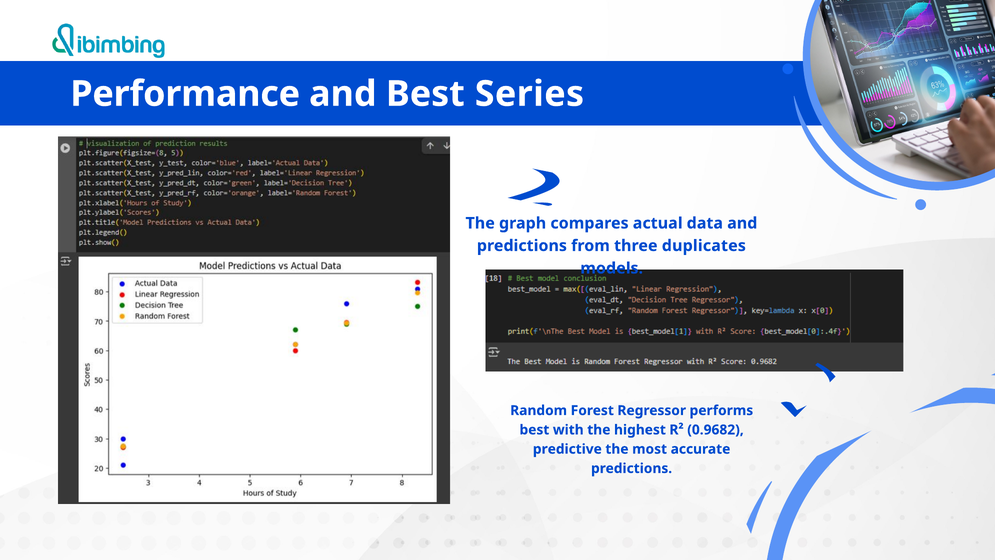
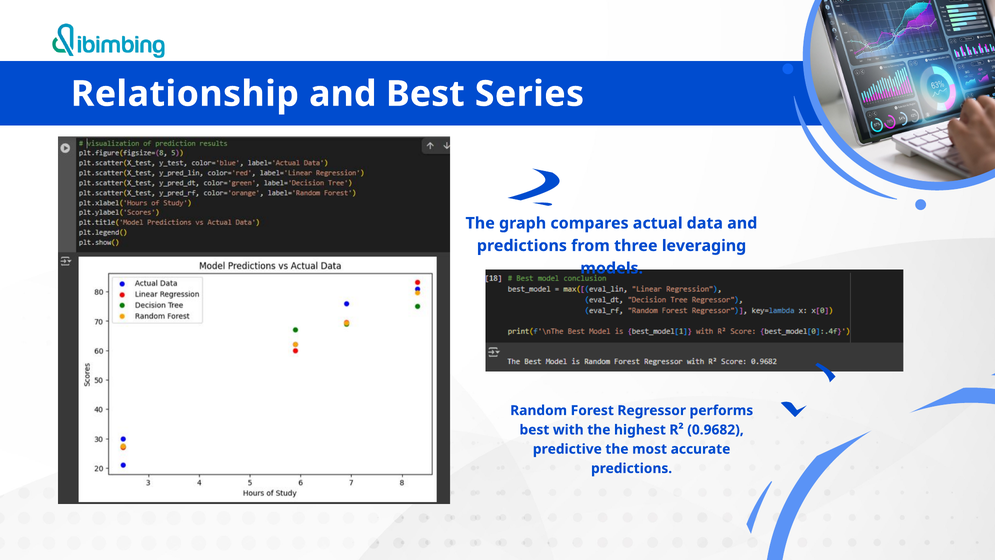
Performance: Performance -> Relationship (185, 94)
duplicates: duplicates -> leveraging (704, 246)
